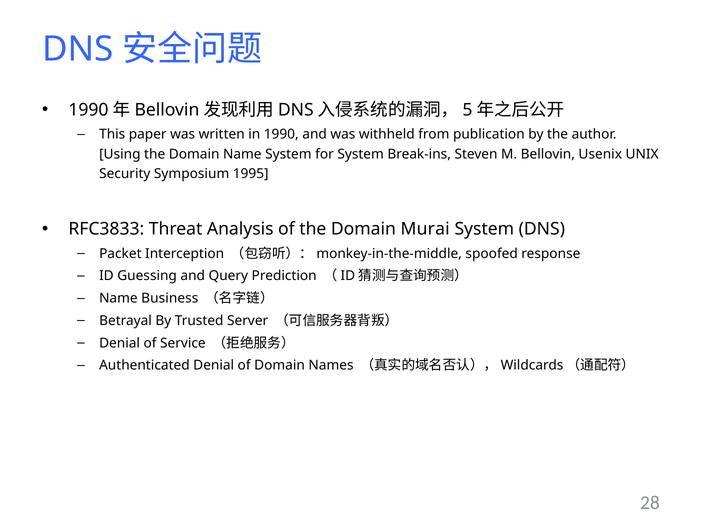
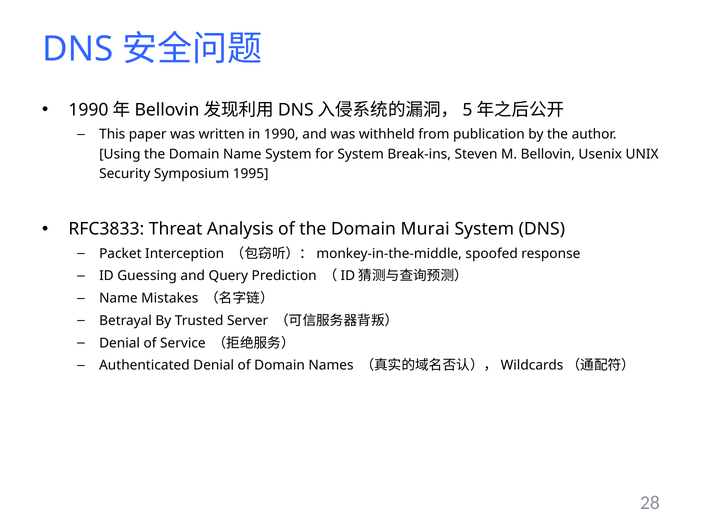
Business: Business -> Mistakes (170, 299)
